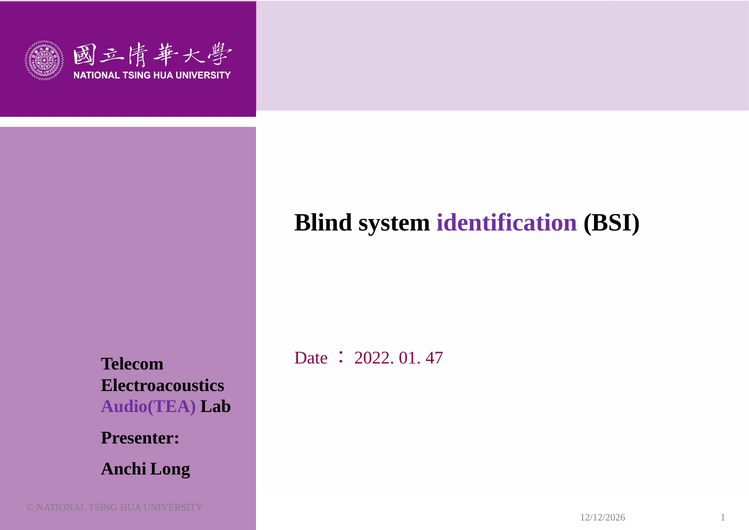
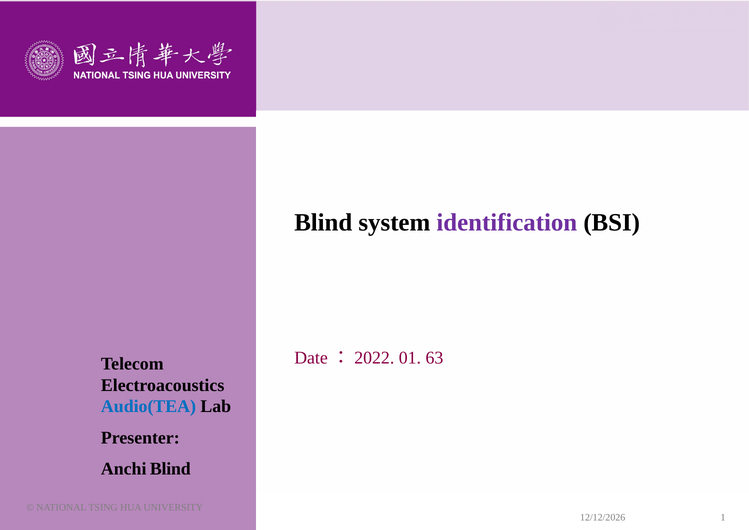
47: 47 -> 63 (434, 358)
Audio(TEA colour: purple -> blue (148, 406)
Anchi Long: Long -> Blind (170, 469)
